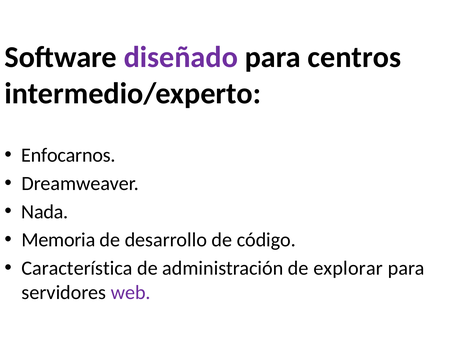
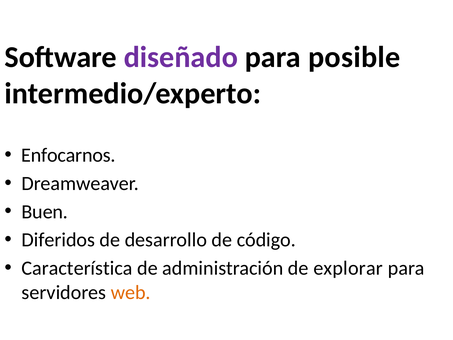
centros: centros -> posible (354, 57)
Nada: Nada -> Buen (45, 212)
Memoria: Memoria -> Diferidos (58, 240)
web colour: purple -> orange (131, 292)
